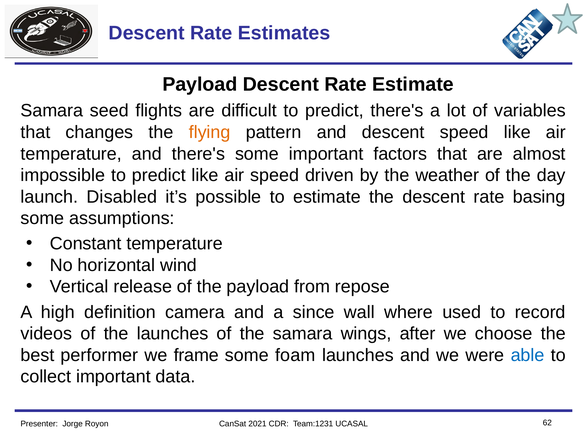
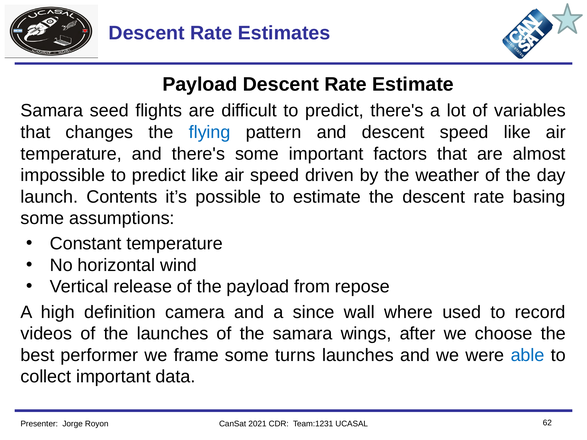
flying colour: orange -> blue (210, 132)
Disabled: Disabled -> Contents (122, 197)
foam: foam -> turns (295, 355)
